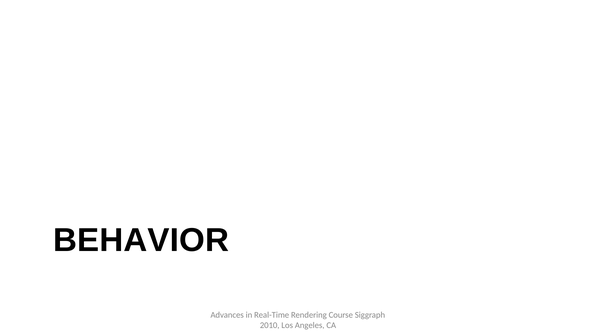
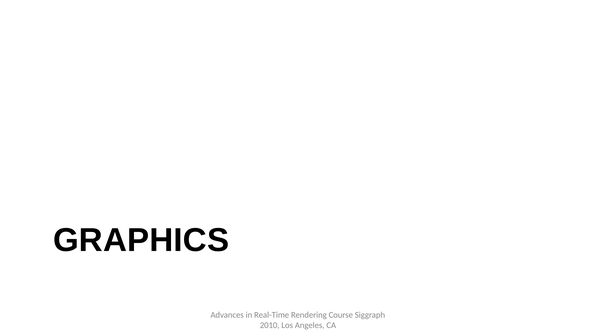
BEHAVIOR: BEHAVIOR -> GRAPHICS (141, 241)
